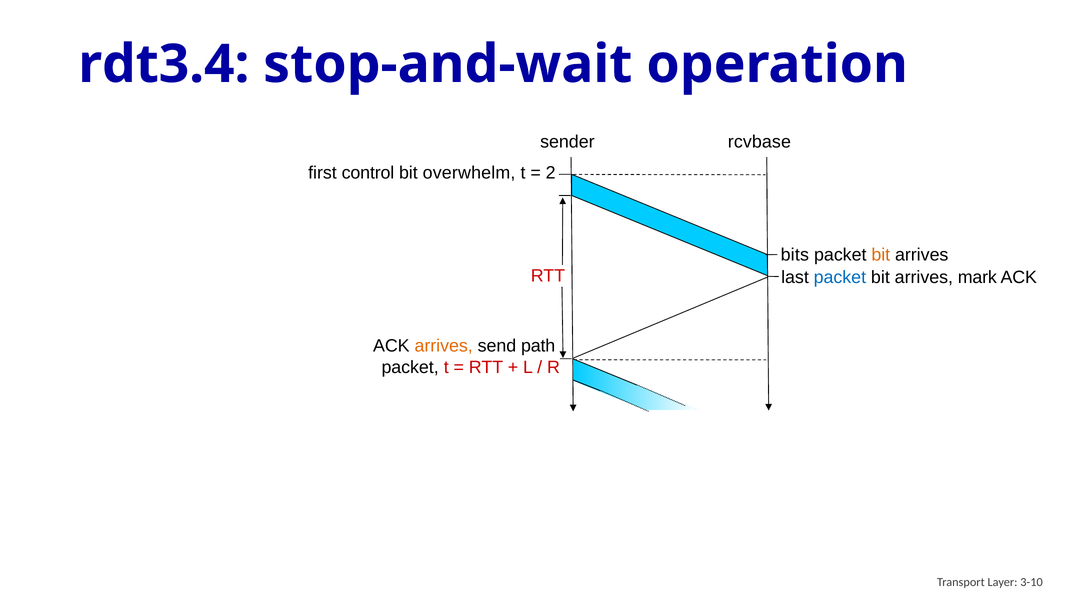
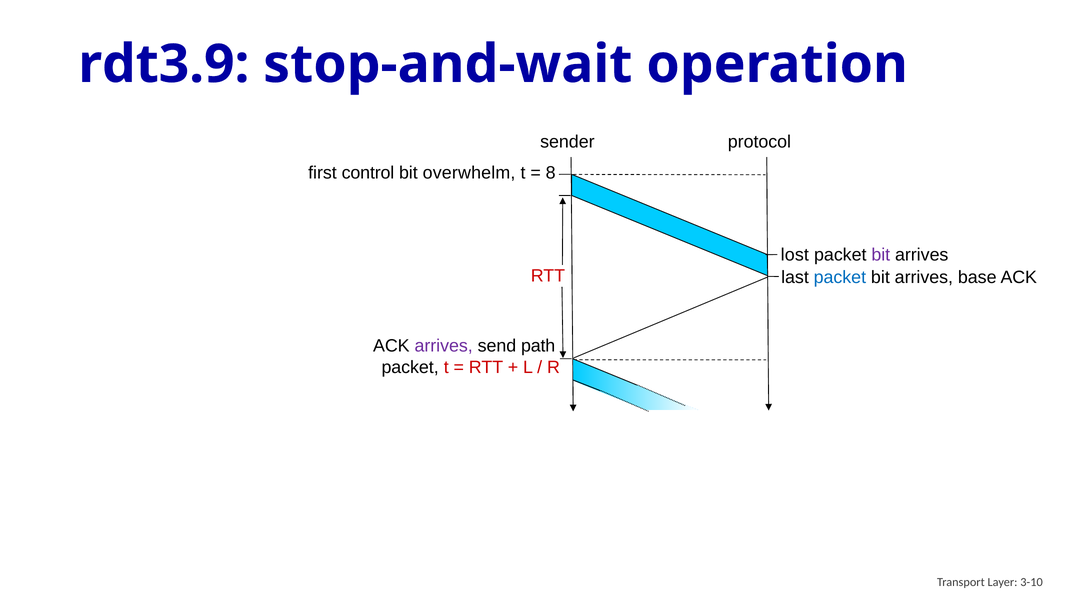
rdt3.4: rdt3.4 -> rdt3.9 (164, 64)
rcvbase: rcvbase -> protocol (759, 142)
2: 2 -> 8 (551, 173)
bits: bits -> lost (795, 255)
bit colour: orange -> purple (881, 255)
mark: mark -> base (977, 277)
arrives colour: orange -> purple (444, 346)
